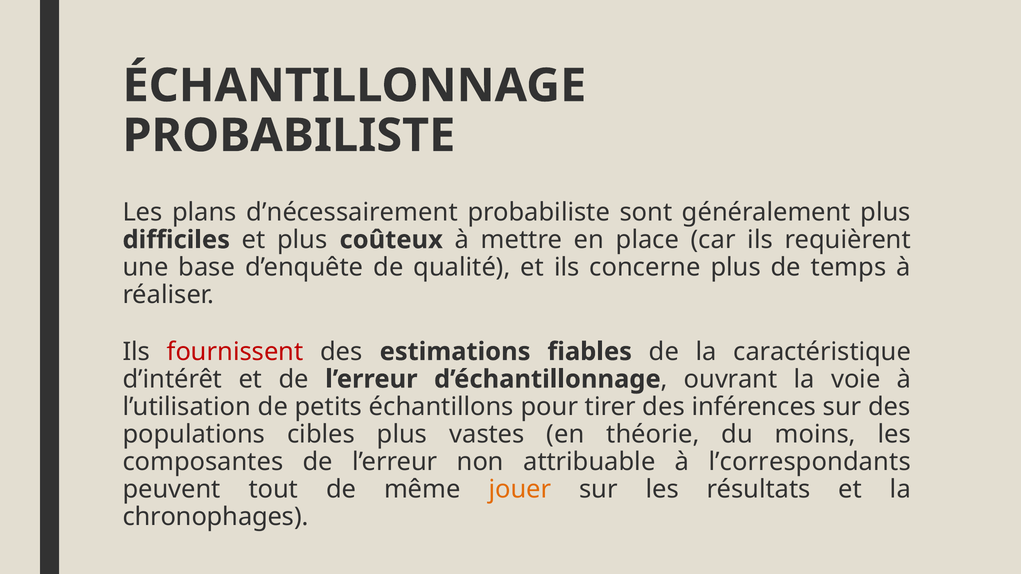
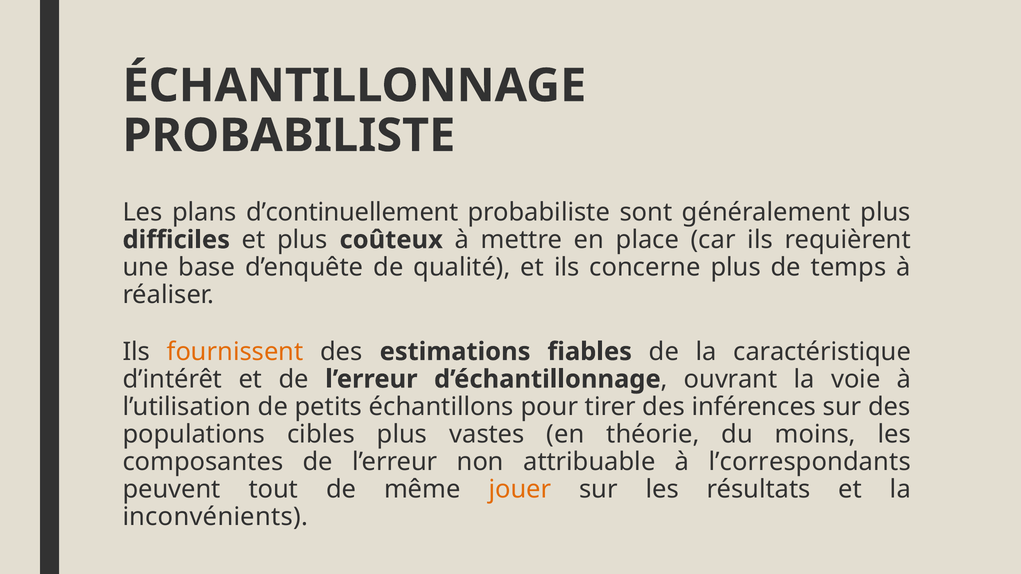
d’nécessairement: d’nécessairement -> d’continuellement (352, 212)
fournissent colour: red -> orange (235, 352)
chronophages: chronophages -> inconvénients (215, 517)
